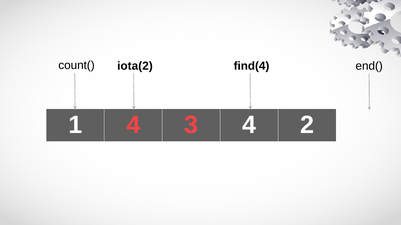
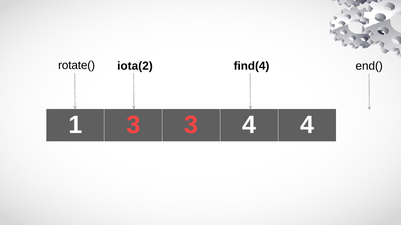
count(: count( -> rotate( (77, 65)
1 4: 4 -> 3 (133, 125)
4 2: 2 -> 4 (307, 125)
